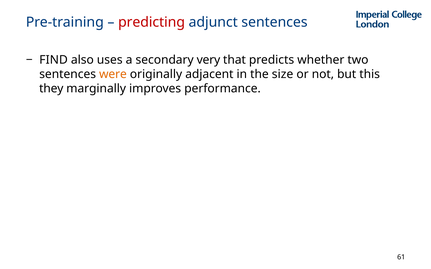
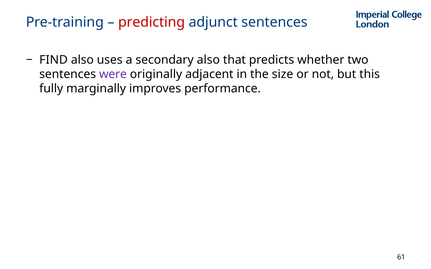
secondary very: very -> also (208, 60)
were colour: orange -> purple (113, 74)
they: they -> fully (51, 89)
